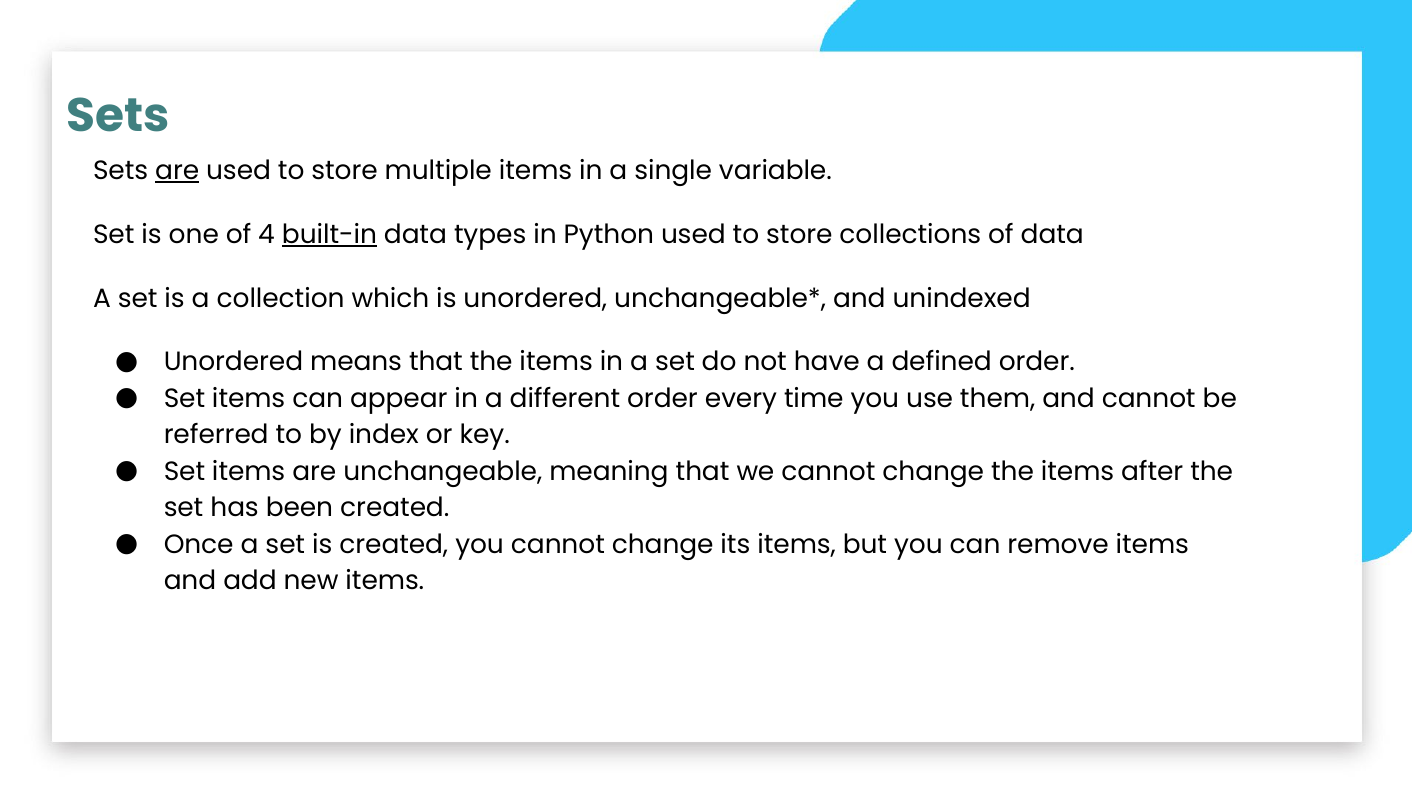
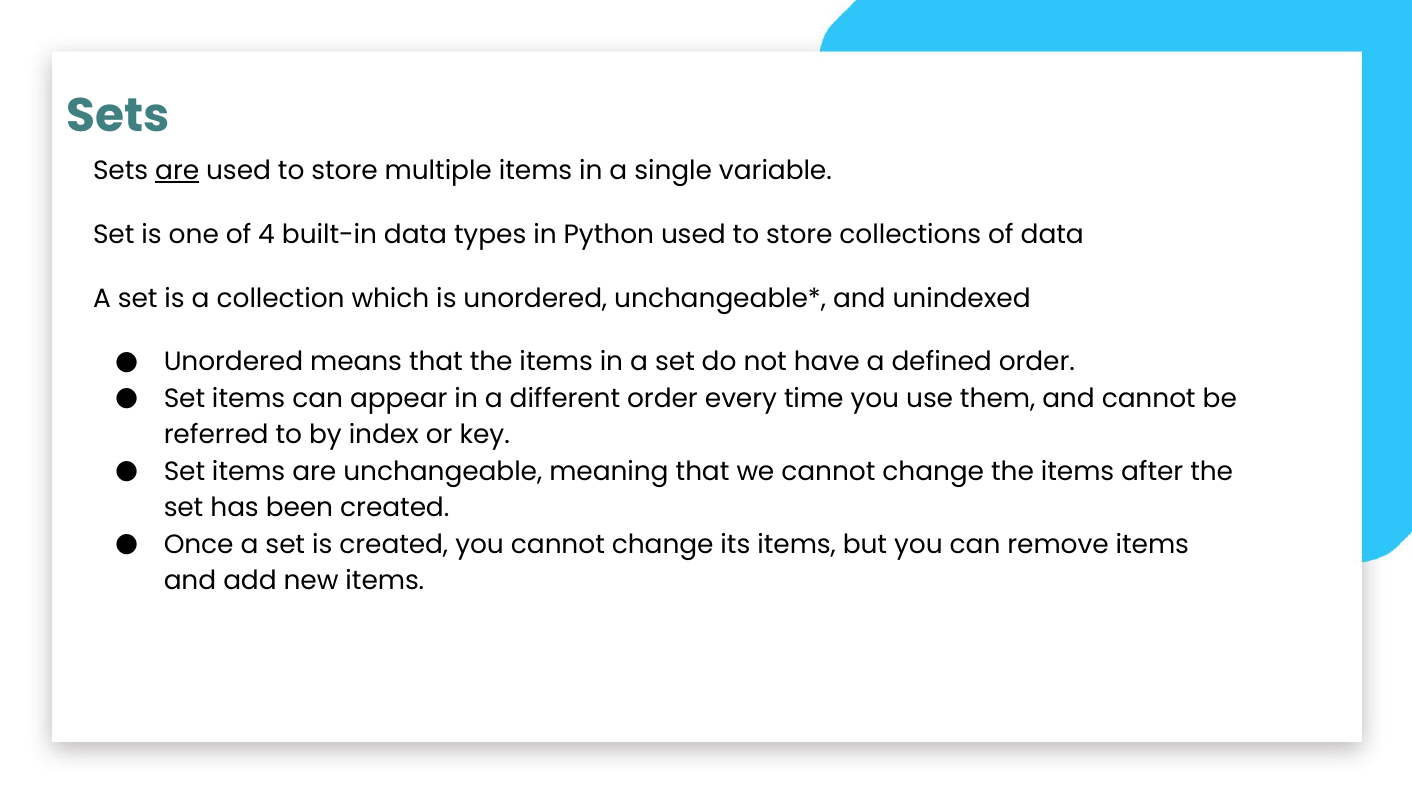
built-in underline: present -> none (329, 234)
